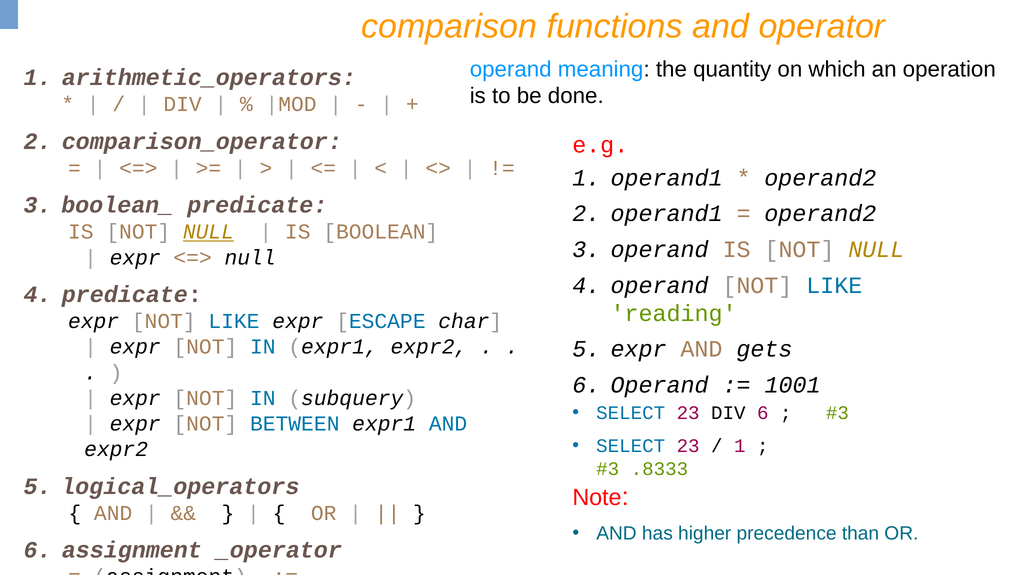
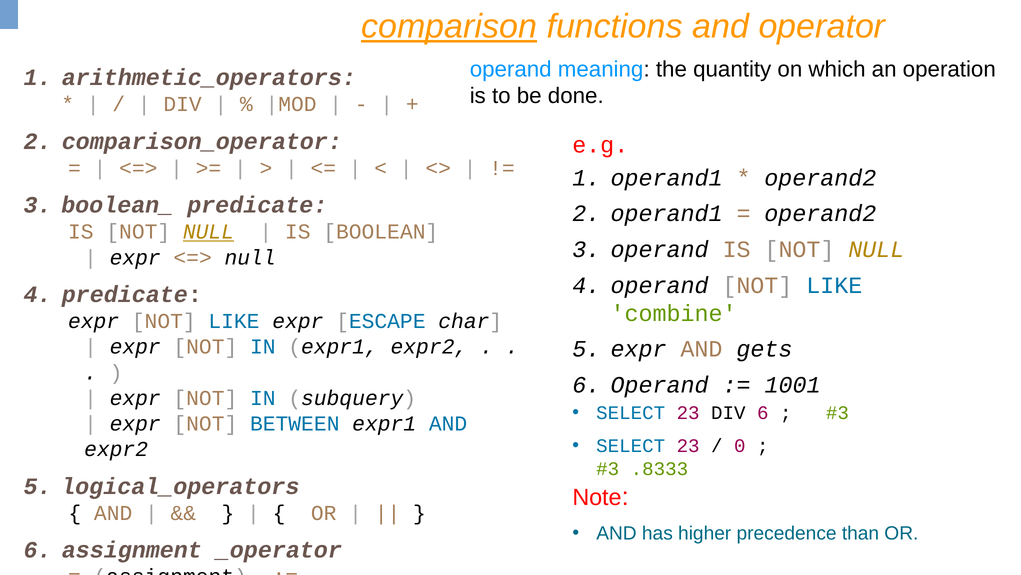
comparison underline: none -> present (449, 27)
reading: reading -> combine (674, 313)
1: 1 -> 0 (740, 445)
